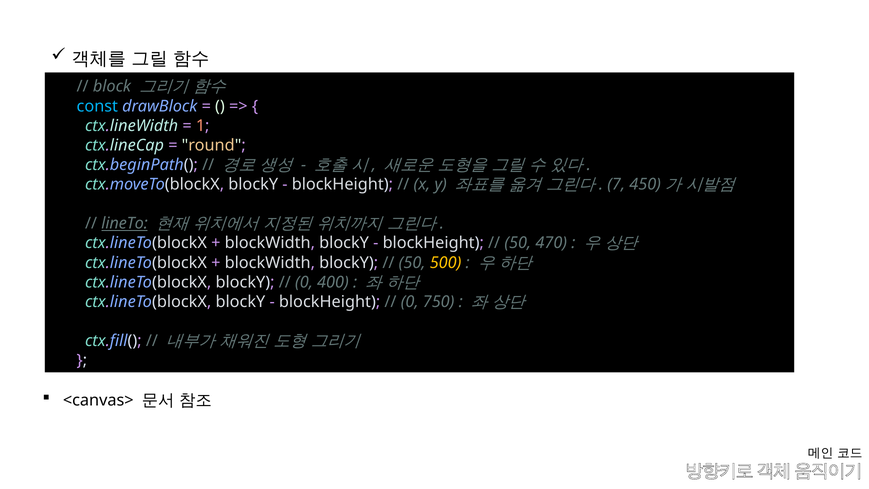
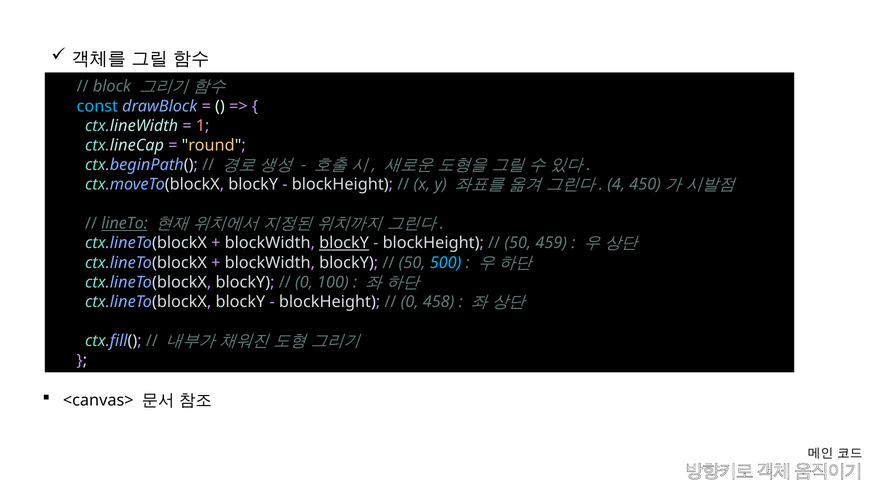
7: 7 -> 4 (616, 184)
blockY underline: none -> present (344, 243)
470: 470 -> 459 (551, 243)
500 colour: yellow -> light blue (446, 263)
400: 400 -> 100 (333, 282)
750: 750 -> 458 (439, 302)
